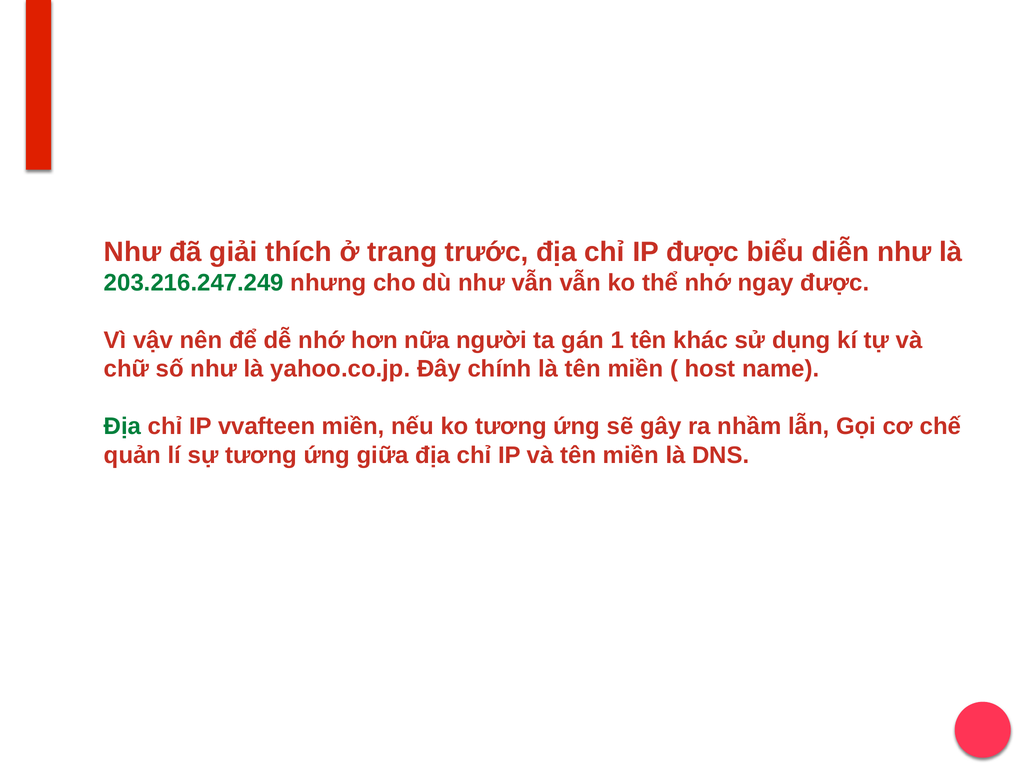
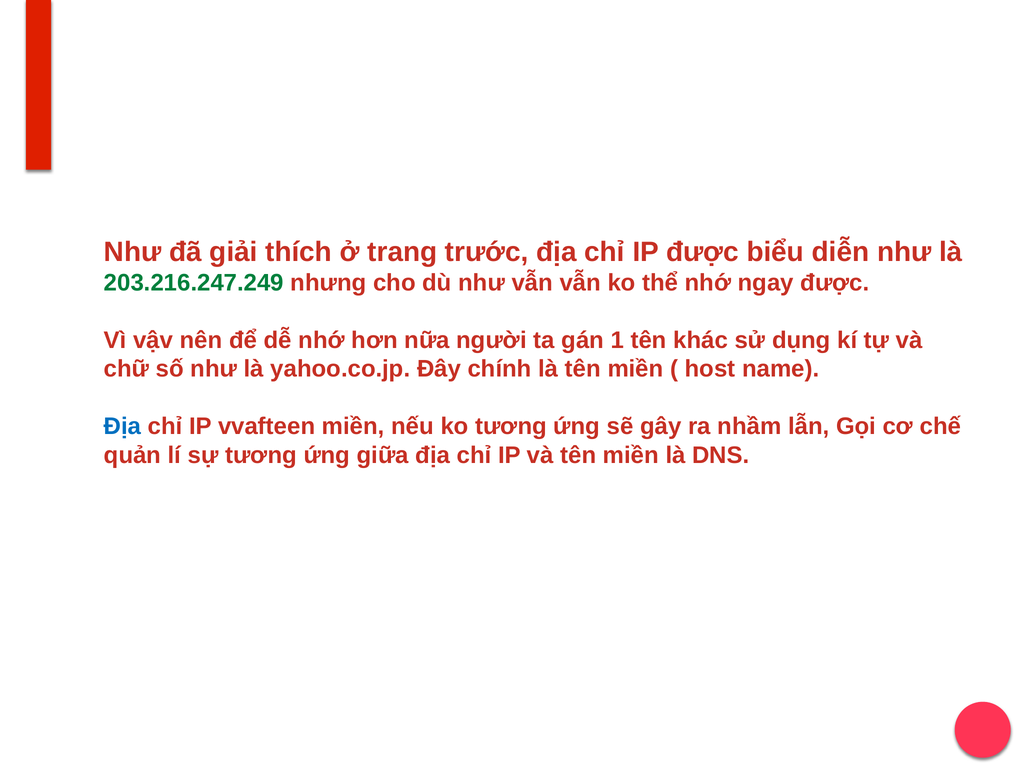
Địa colour: green -> blue (123, 427)
